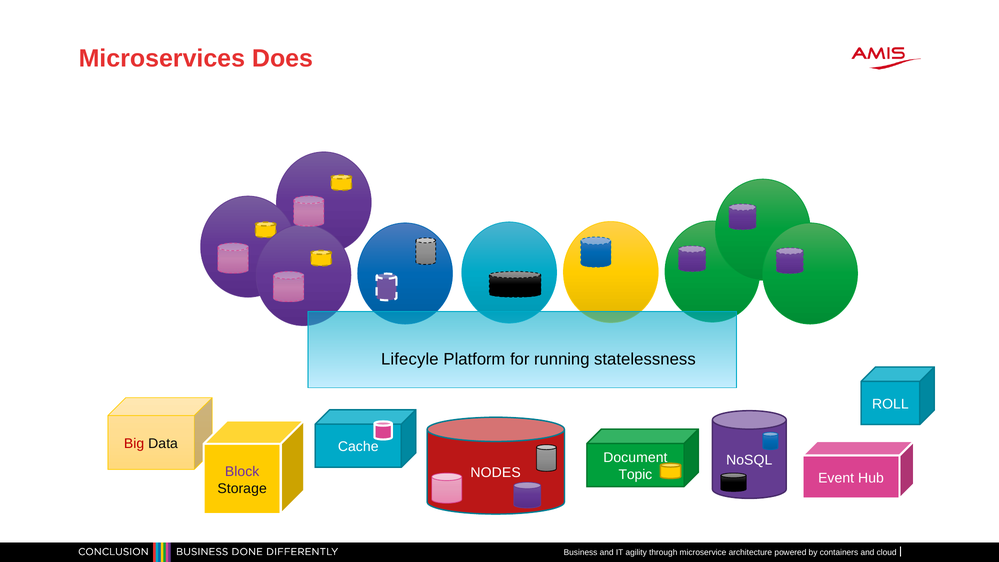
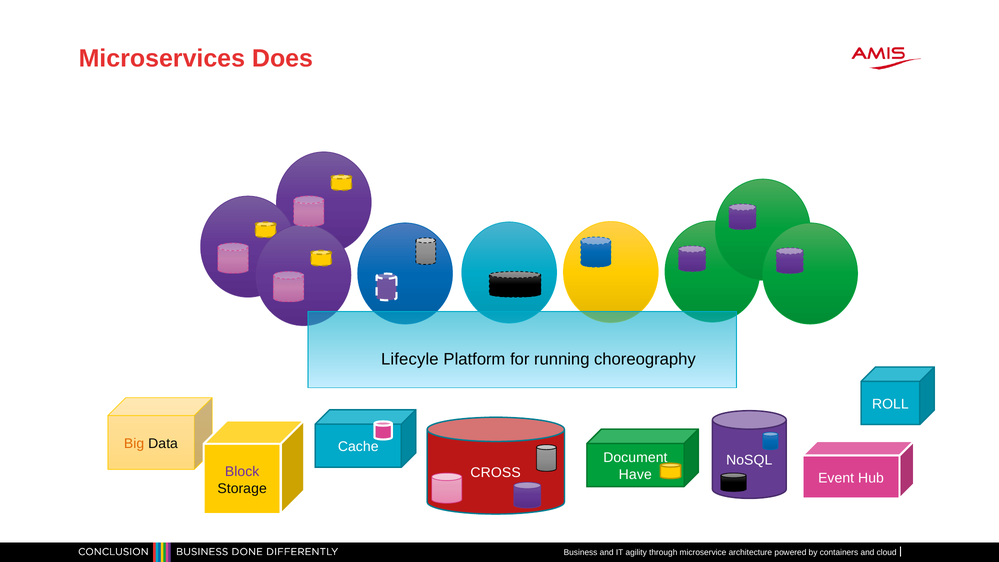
statelessness: statelessness -> choreography (645, 359)
Big colour: red -> orange (134, 443)
NODES: NODES -> CROSS (496, 473)
Topic: Topic -> Have (635, 474)
